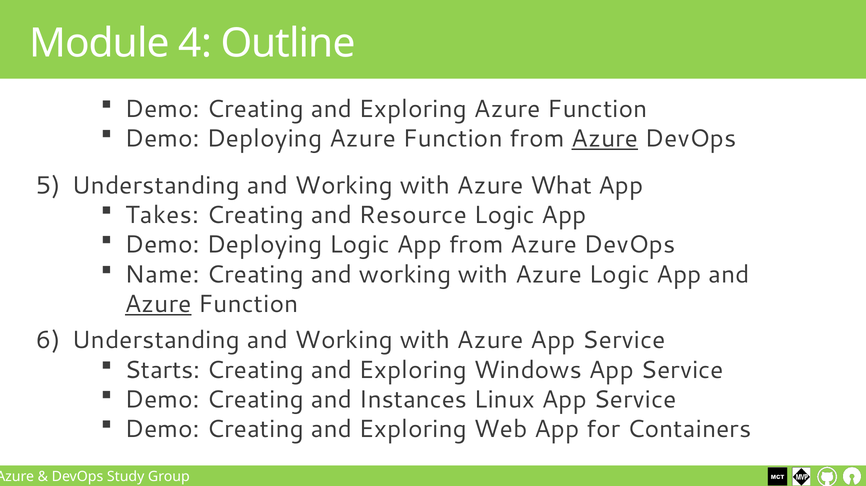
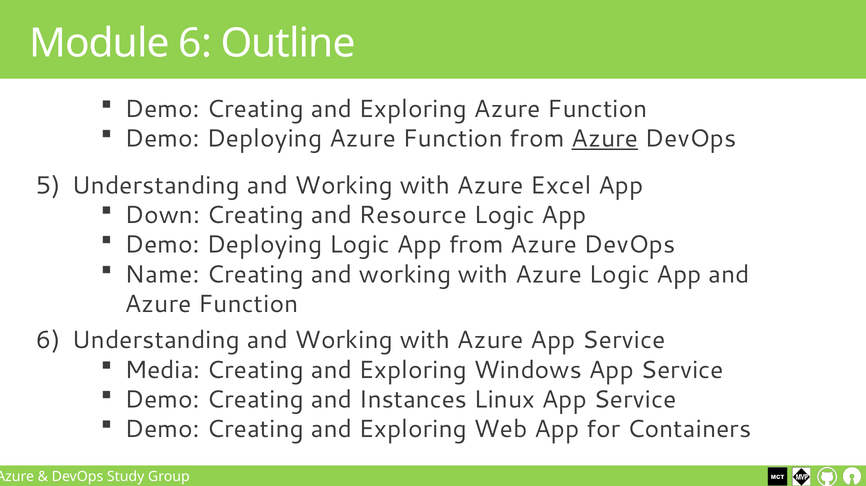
Module 4: 4 -> 6 (195, 43)
What: What -> Excel (561, 186)
Takes: Takes -> Down (162, 215)
Azure underline: present -> none (158, 304)
Starts: Starts -> Media (162, 370)
